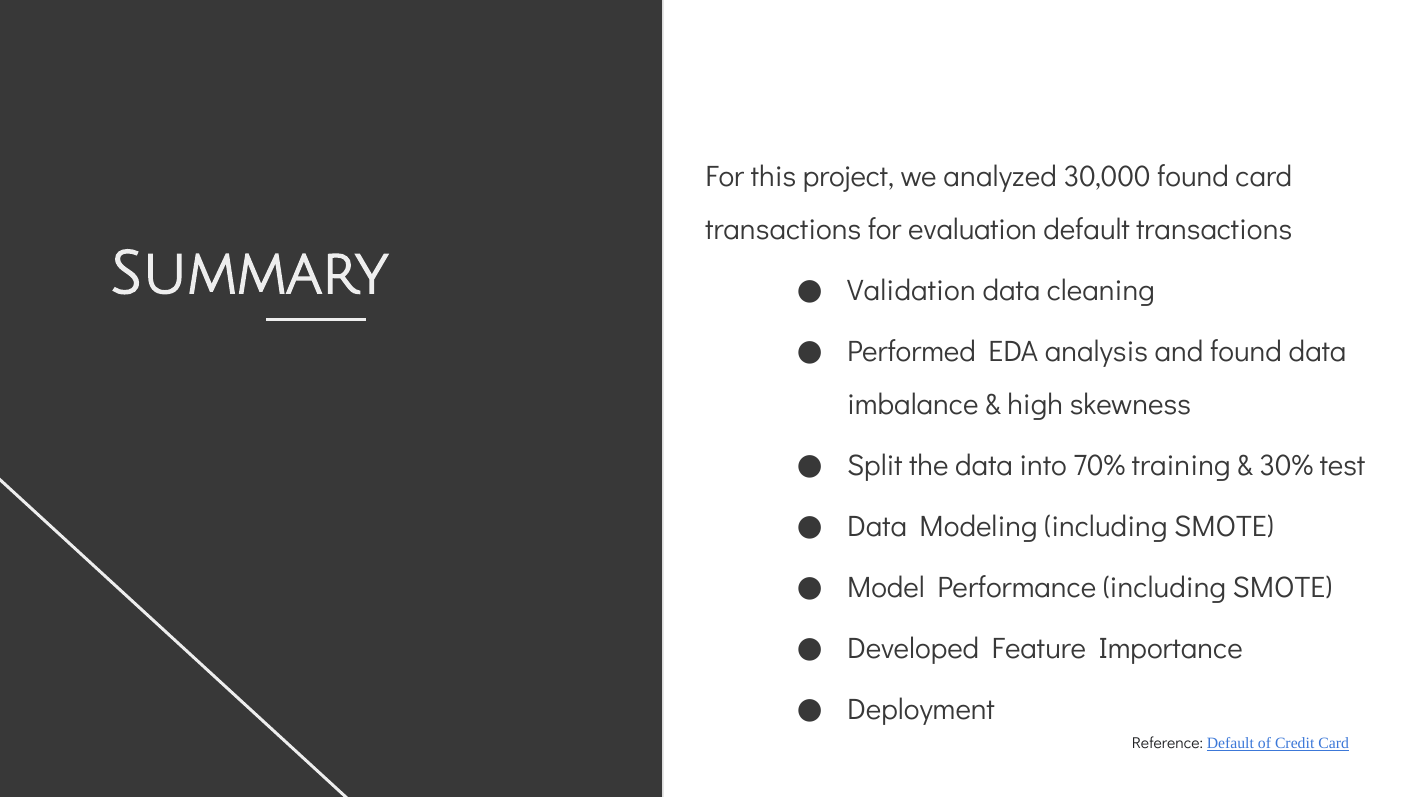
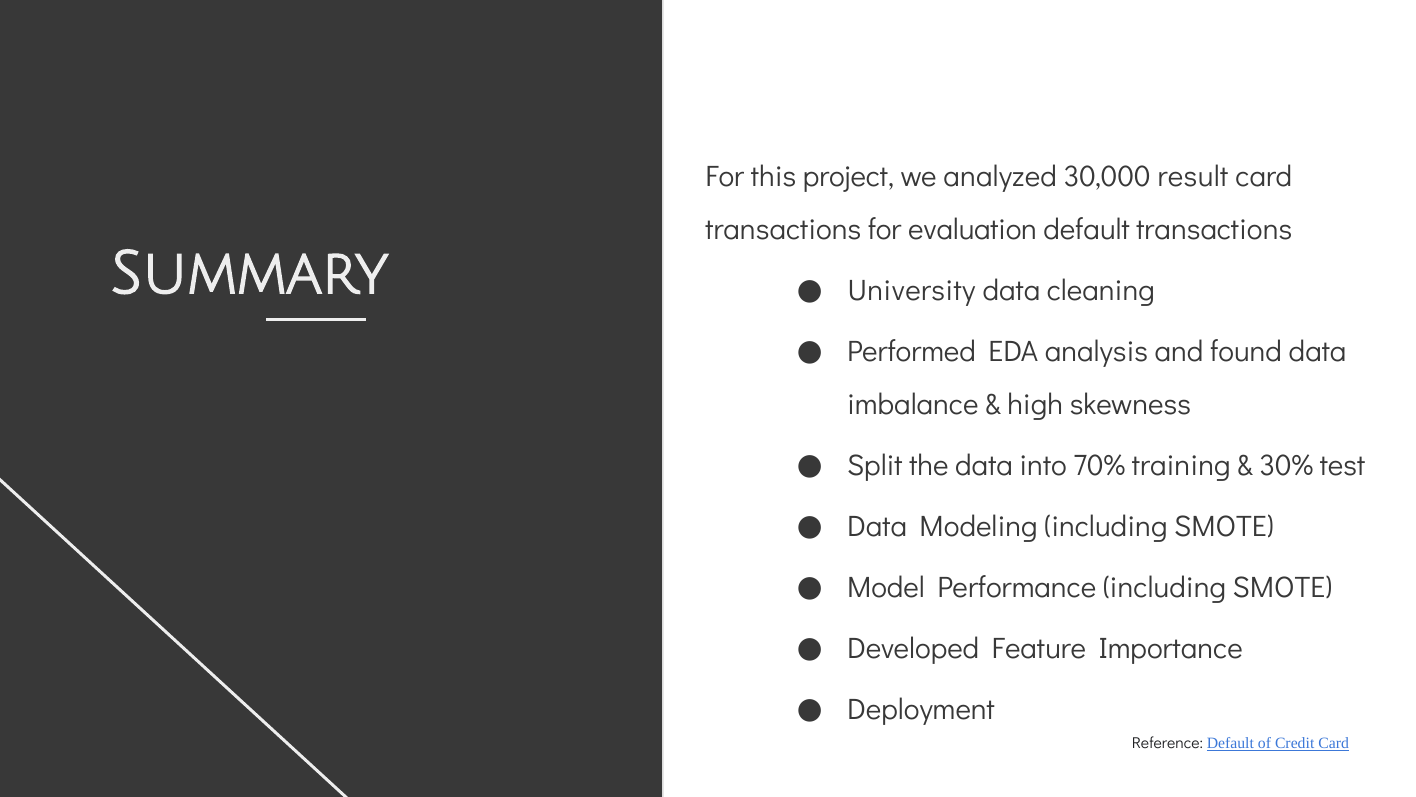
30,000 found: found -> result (1193, 176)
Validation: Validation -> University (911, 290)
